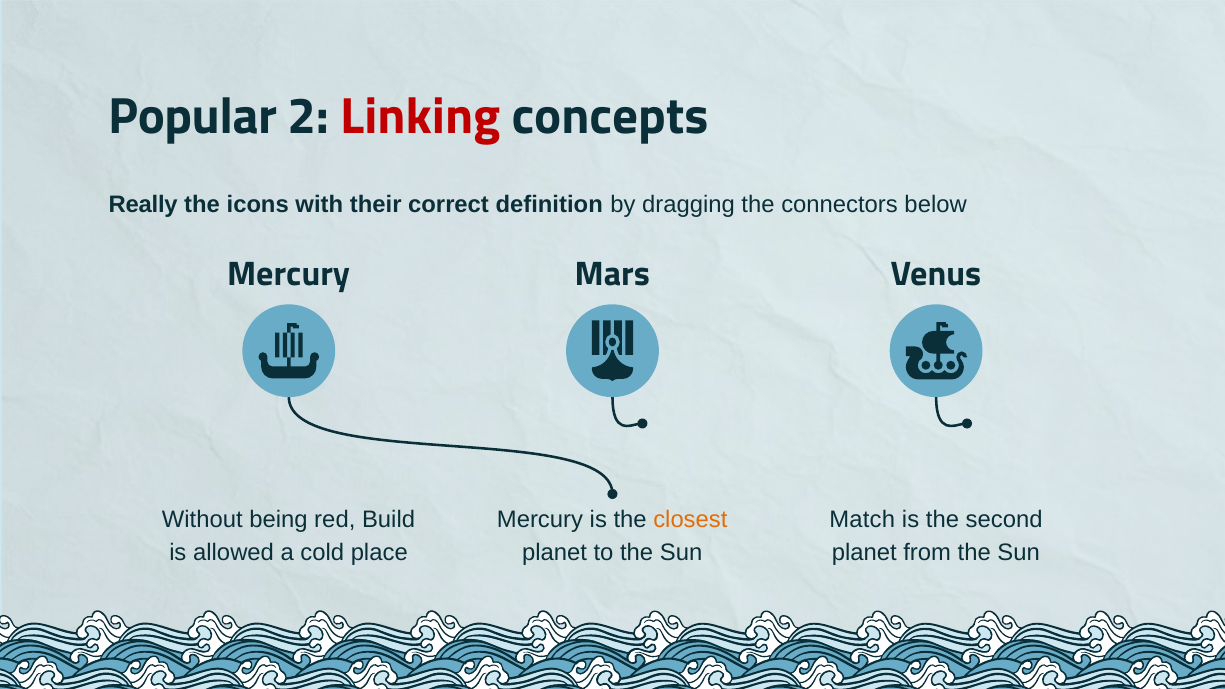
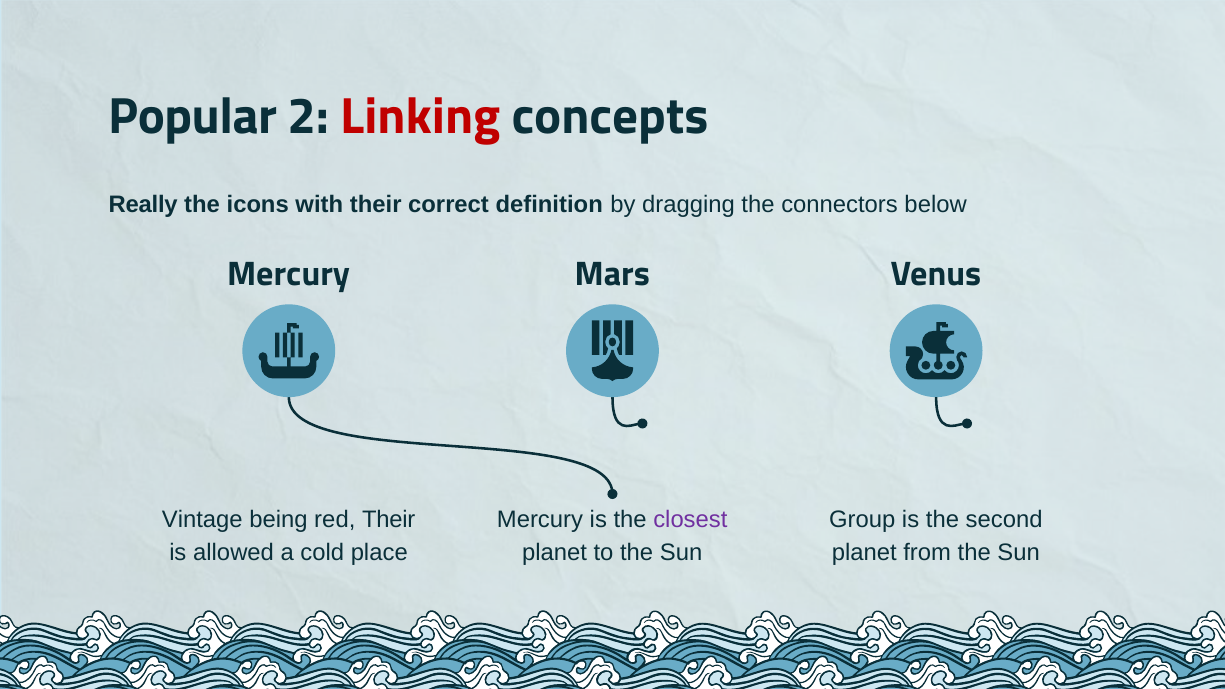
Without: Without -> Vintage (202, 520)
red Build: Build -> Their (389, 520)
closest colour: orange -> purple (690, 520)
Match: Match -> Group (862, 520)
